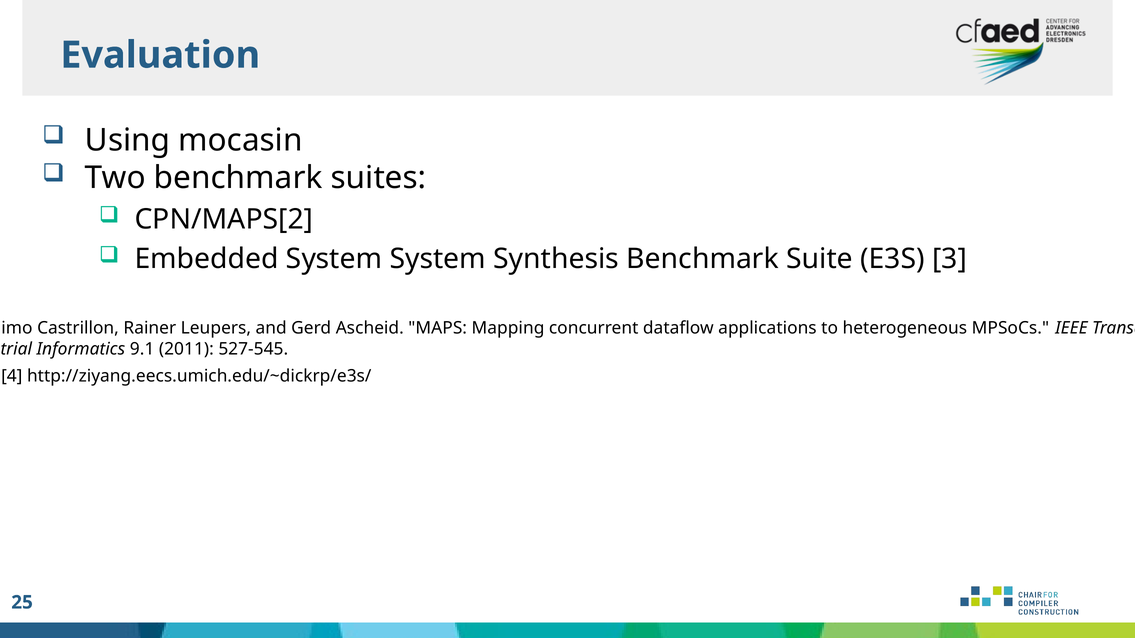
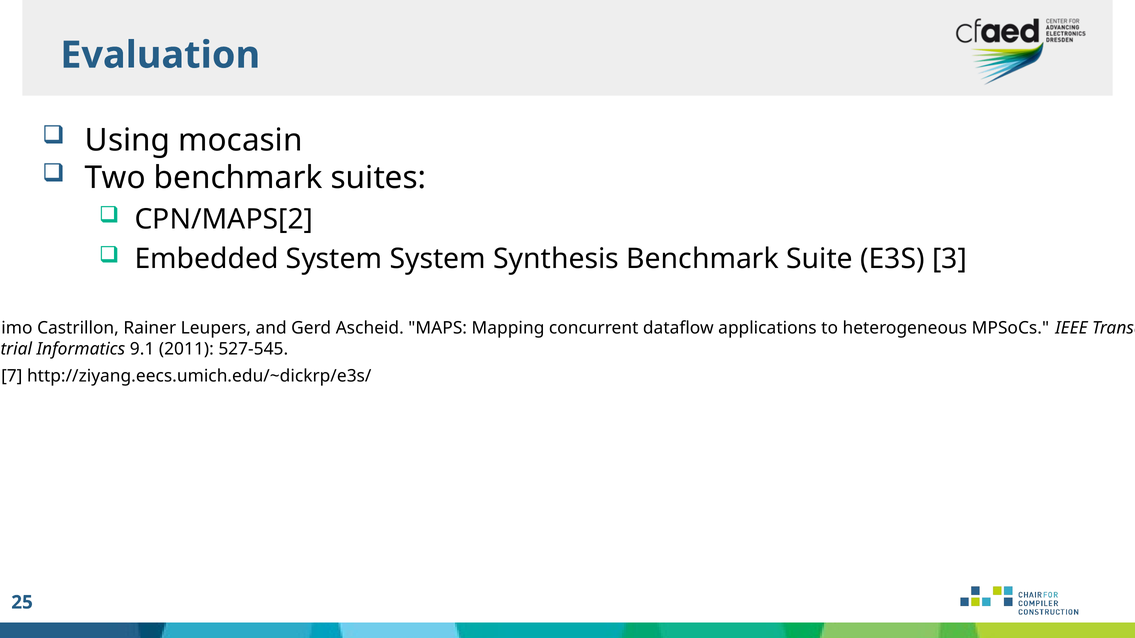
4: 4 -> 7 (12, 376)
